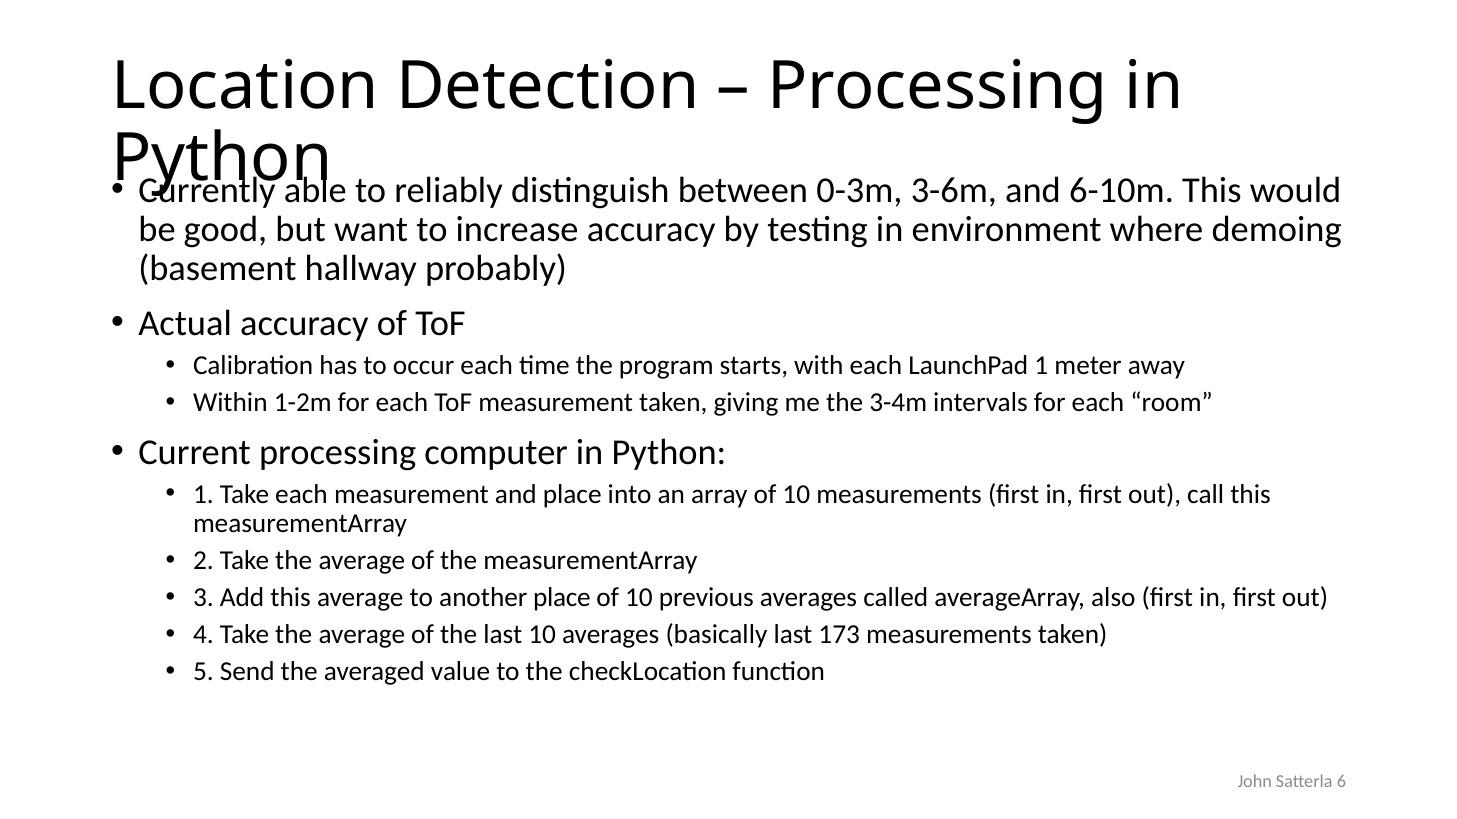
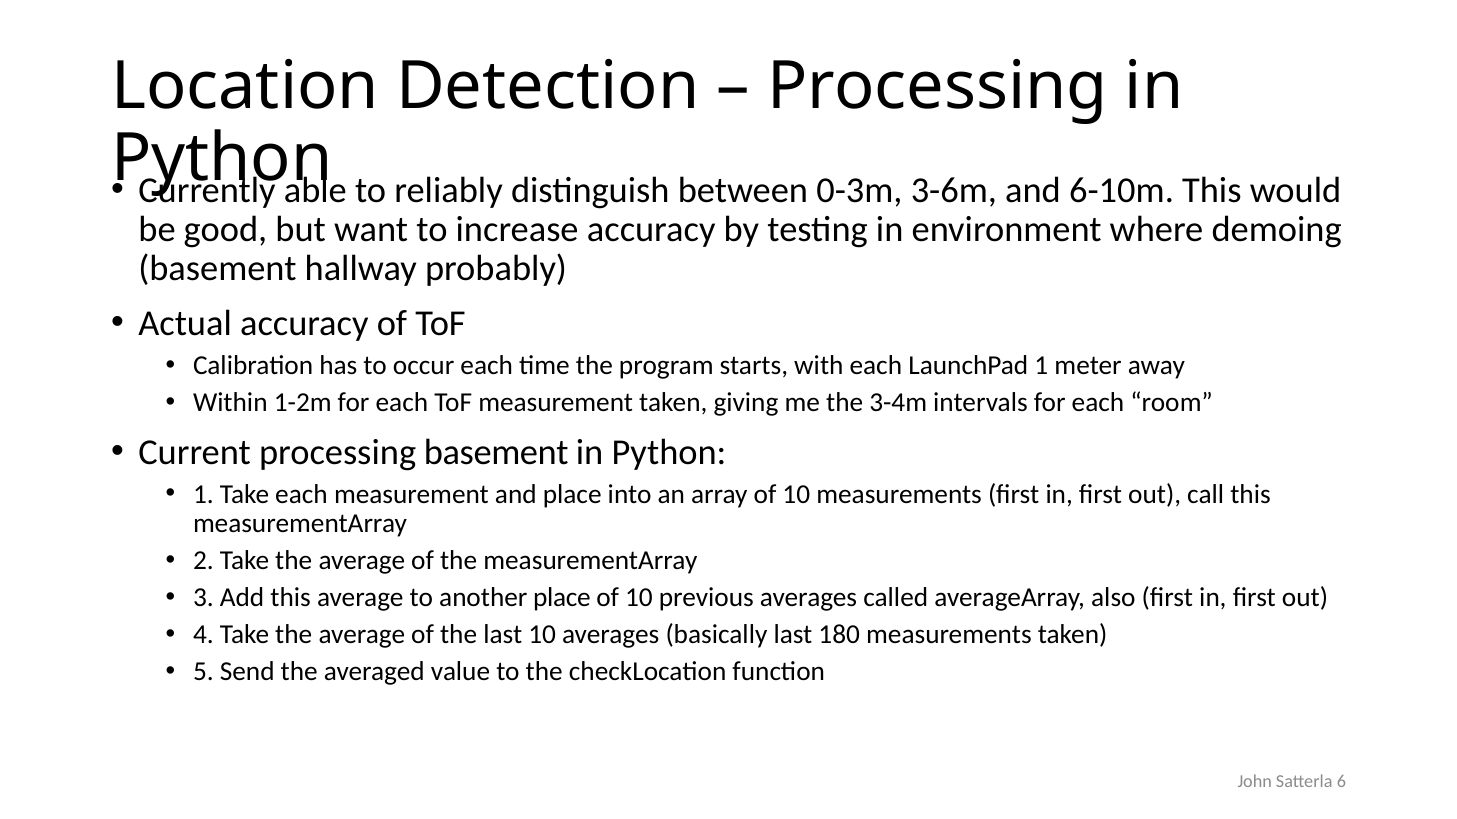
processing computer: computer -> basement (496, 452)
173: 173 -> 180 (839, 635)
